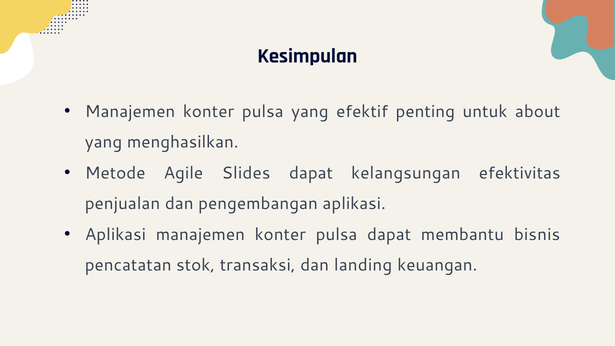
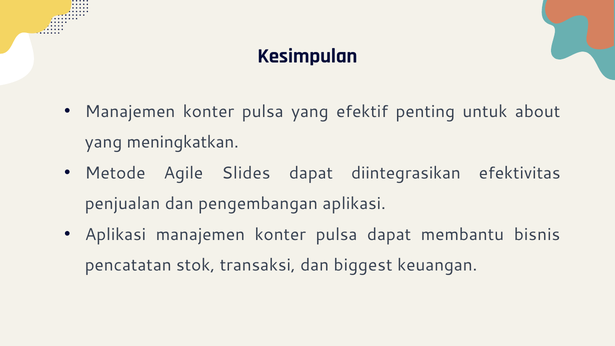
menghasilkan: menghasilkan -> meningkatkan (183, 142)
kelangsungan: kelangsungan -> diintegrasikan (406, 173)
landing: landing -> biggest (363, 265)
